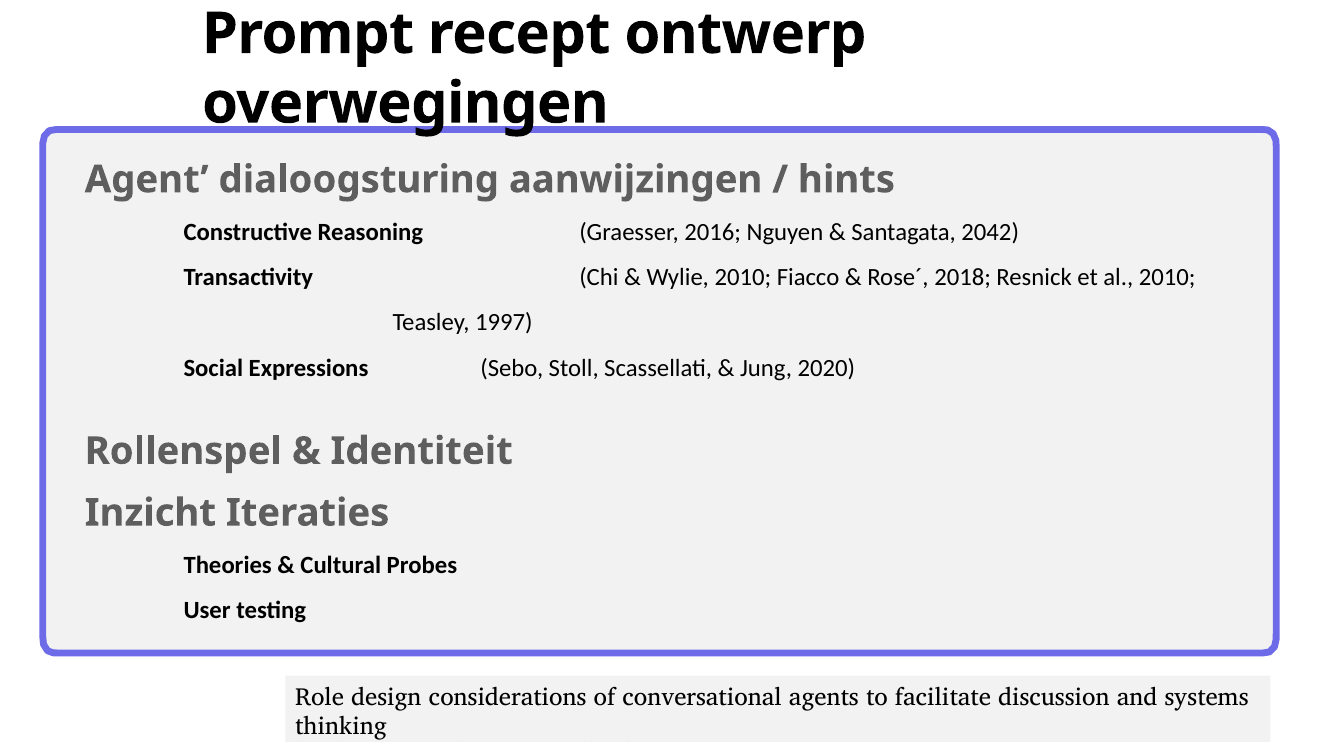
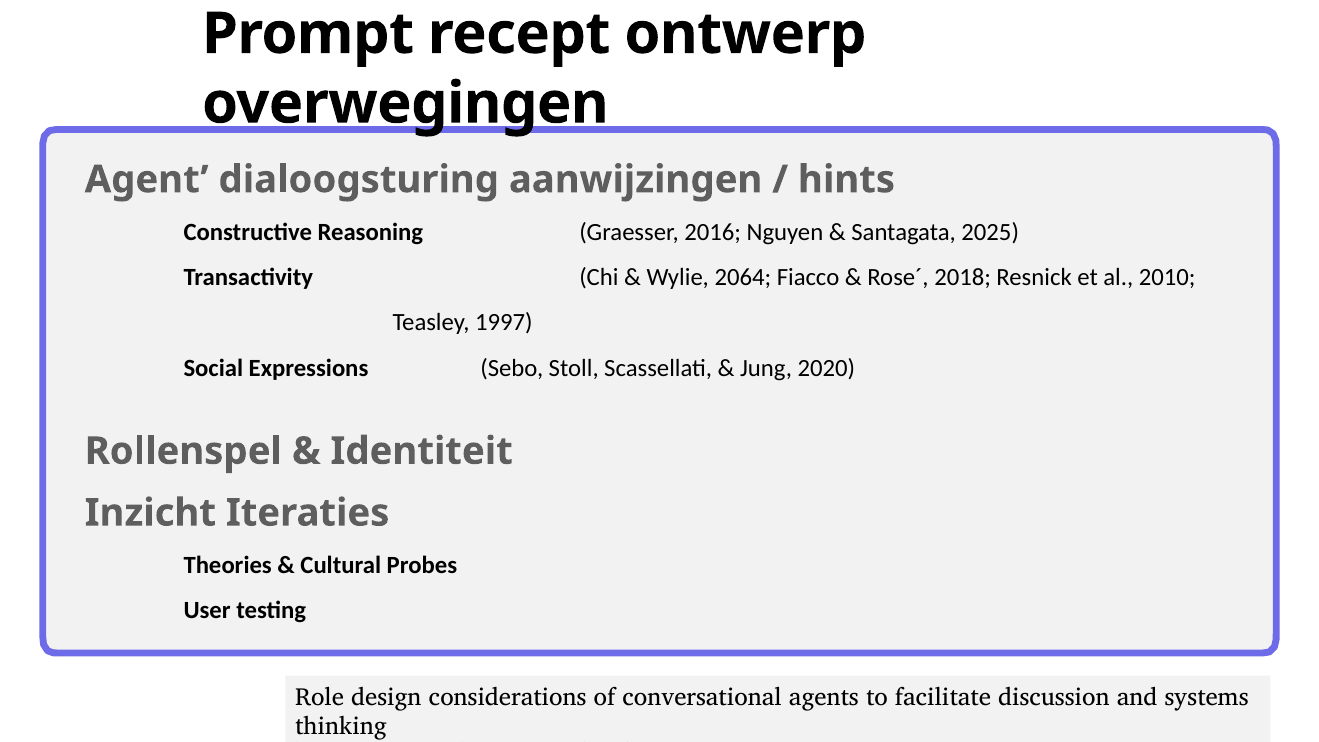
2042: 2042 -> 2025 (990, 232)
Wylie 2010: 2010 -> 2064 (743, 277)
